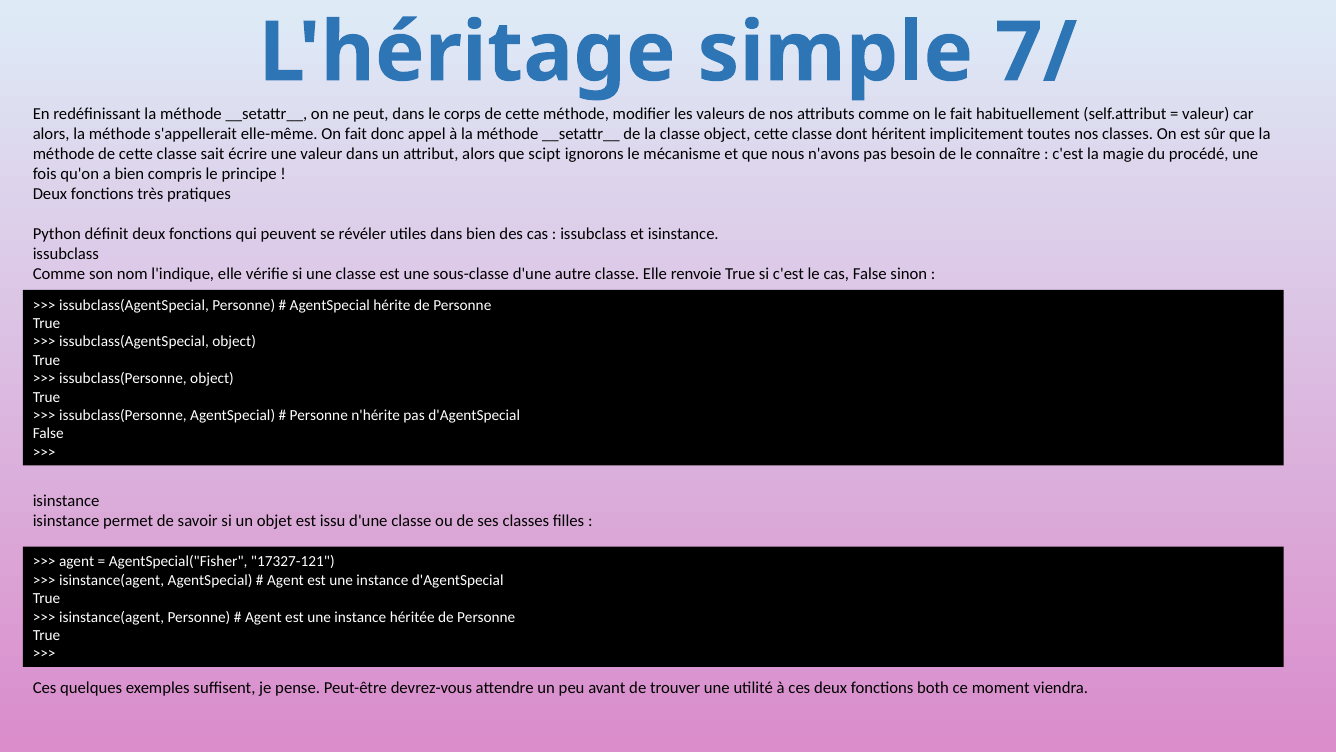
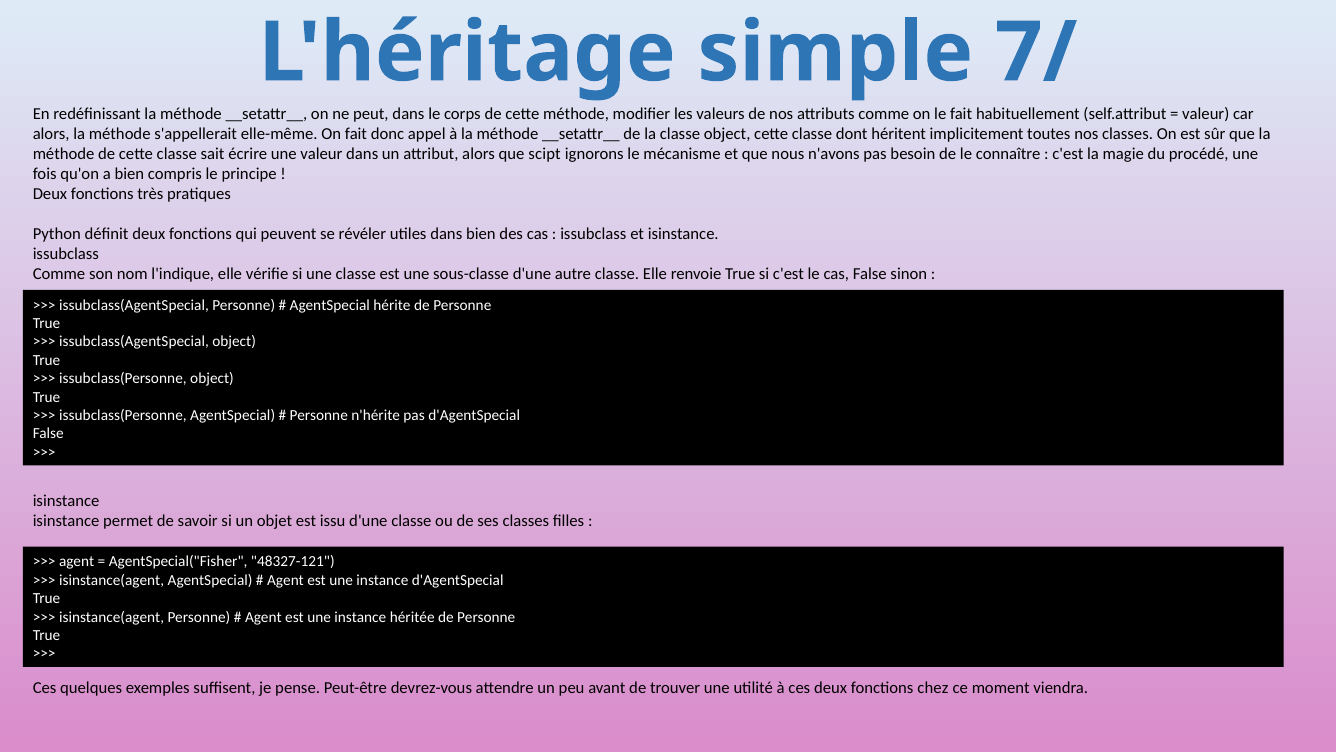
17327-121: 17327-121 -> 48327-121 (293, 562)
both: both -> chez (933, 687)
